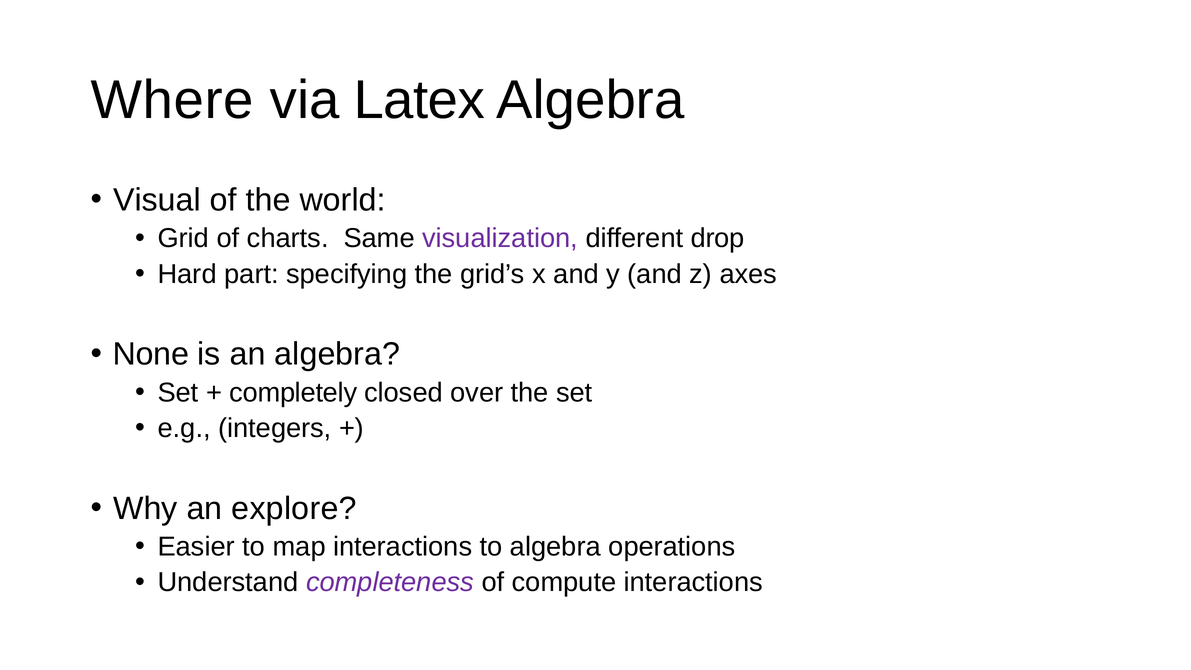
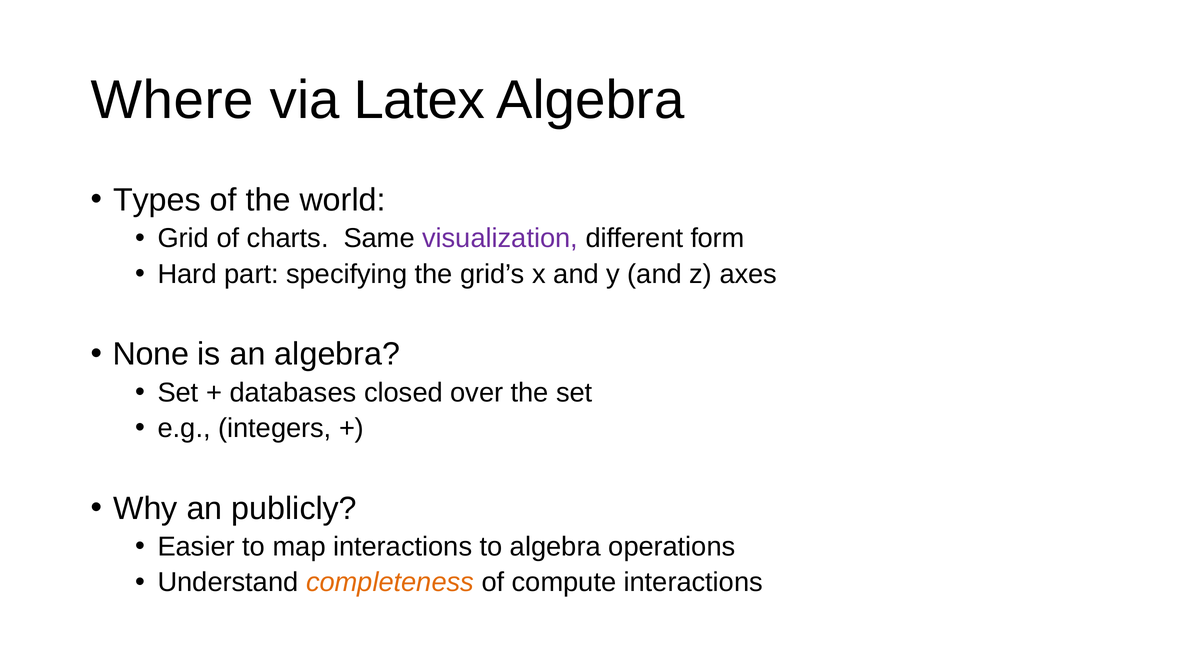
Visual: Visual -> Types (157, 200)
drop: drop -> form (717, 238)
completely: completely -> databases (293, 393)
explore: explore -> publicly (294, 508)
completeness colour: purple -> orange (390, 582)
